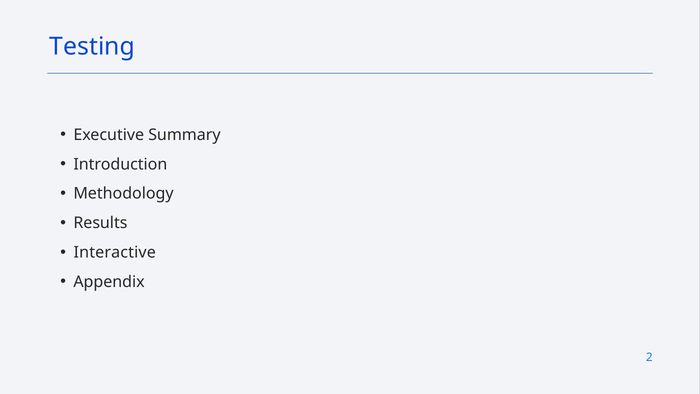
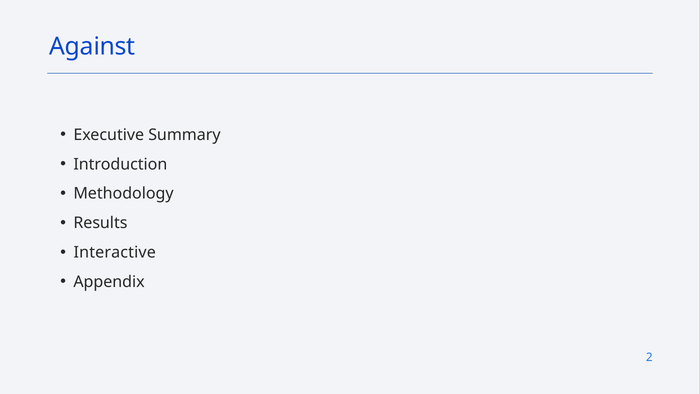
Testing: Testing -> Against (92, 47)
